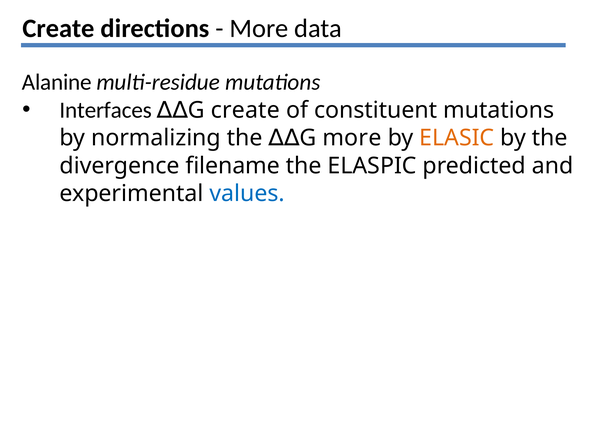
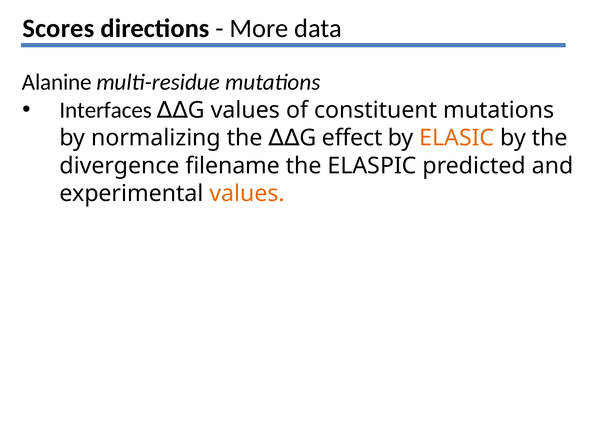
Create: Create -> Scores (58, 28)
create: create -> values (245, 110)
more: more -> effect (352, 138)
values colour: blue -> orange (247, 194)
